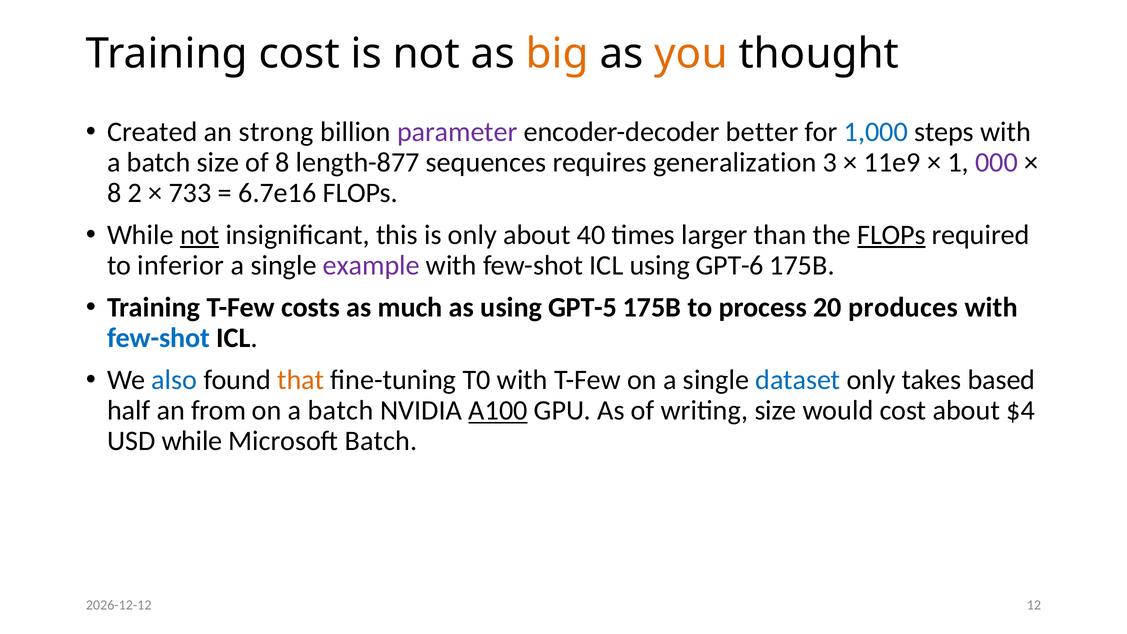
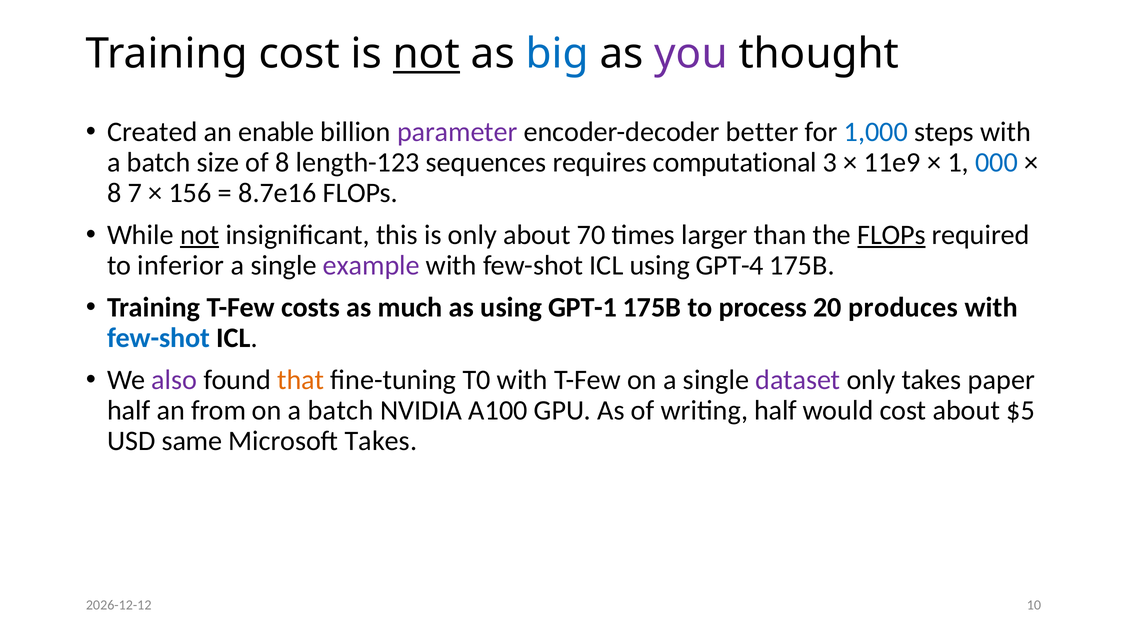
not underline: none -> present (426, 54)
big colour: orange -> blue (557, 54)
you colour: orange -> purple (691, 54)
strong: strong -> enable (276, 132)
length-877: length-877 -> length-123 (358, 162)
generalization: generalization -> computational (735, 162)
000 colour: purple -> blue (997, 162)
2: 2 -> 7 (135, 193)
733: 733 -> 156 (190, 193)
6.7e16: 6.7e16 -> 8.7e16 (277, 193)
40: 40 -> 70 (591, 235)
GPT-6: GPT-6 -> GPT-4 (730, 265)
GPT-5: GPT-5 -> GPT-1 (582, 307)
also colour: blue -> purple (174, 380)
dataset colour: blue -> purple (798, 380)
based: based -> paper (1001, 380)
A100 underline: present -> none (498, 410)
writing size: size -> half (776, 410)
$4: $4 -> $5 (1021, 410)
USD while: while -> same (192, 441)
Microsoft Batch: Batch -> Takes (381, 441)
12: 12 -> 10 (1034, 605)
